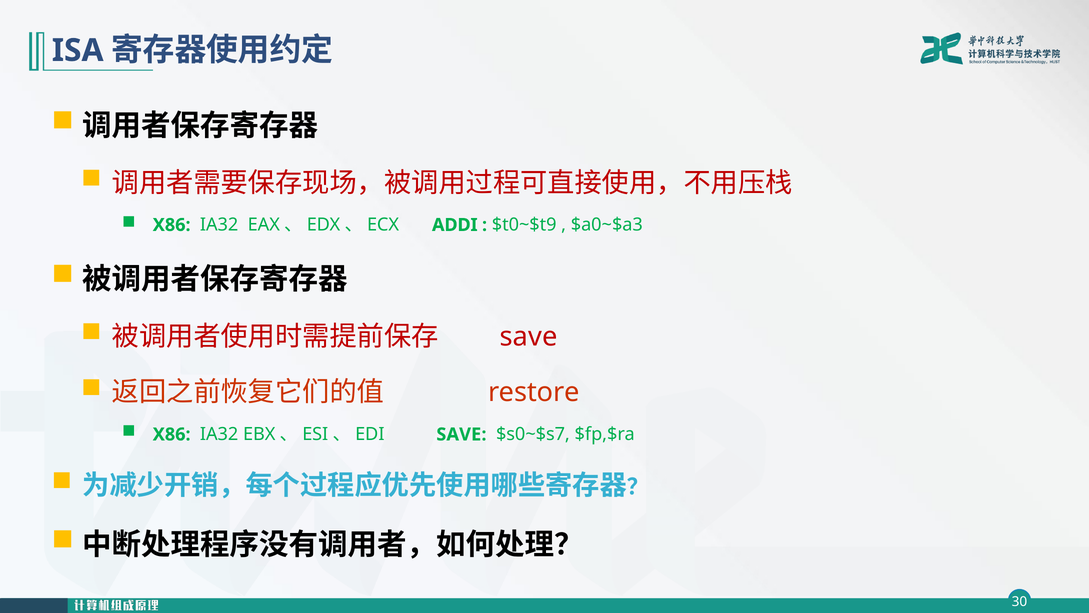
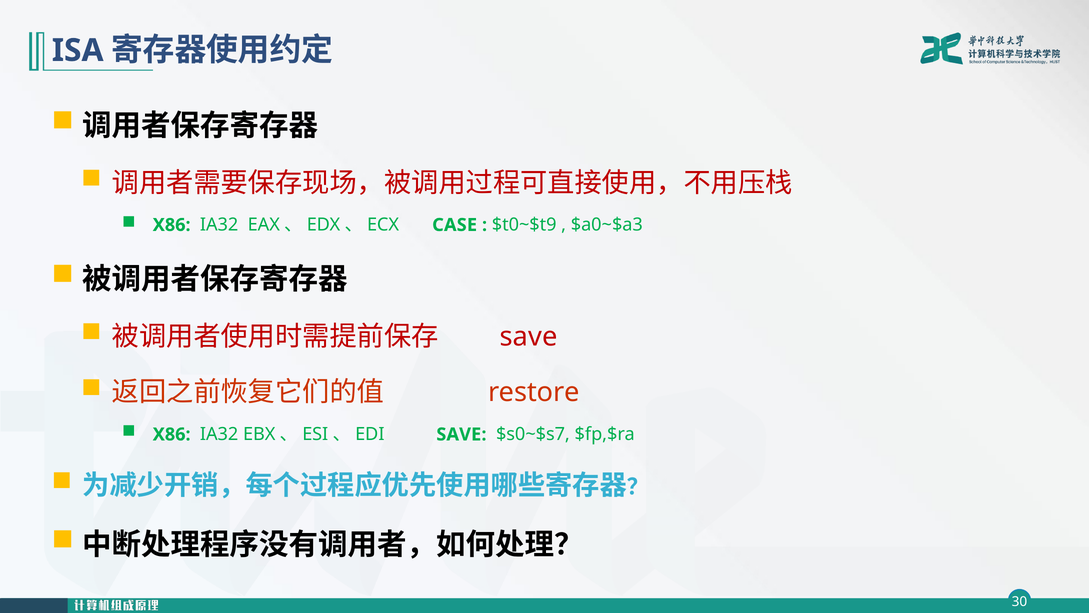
ADDI: ADDI -> CASE (455, 225)
